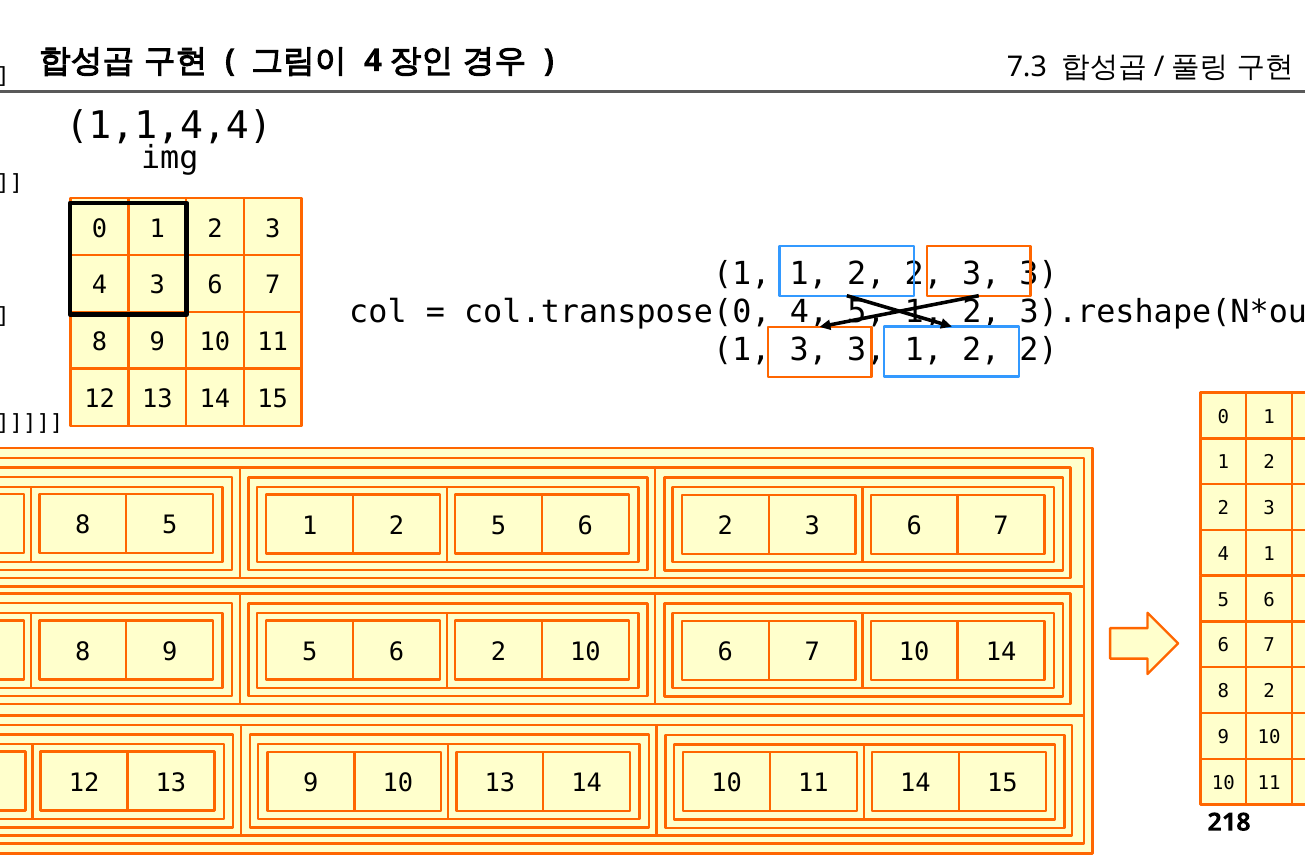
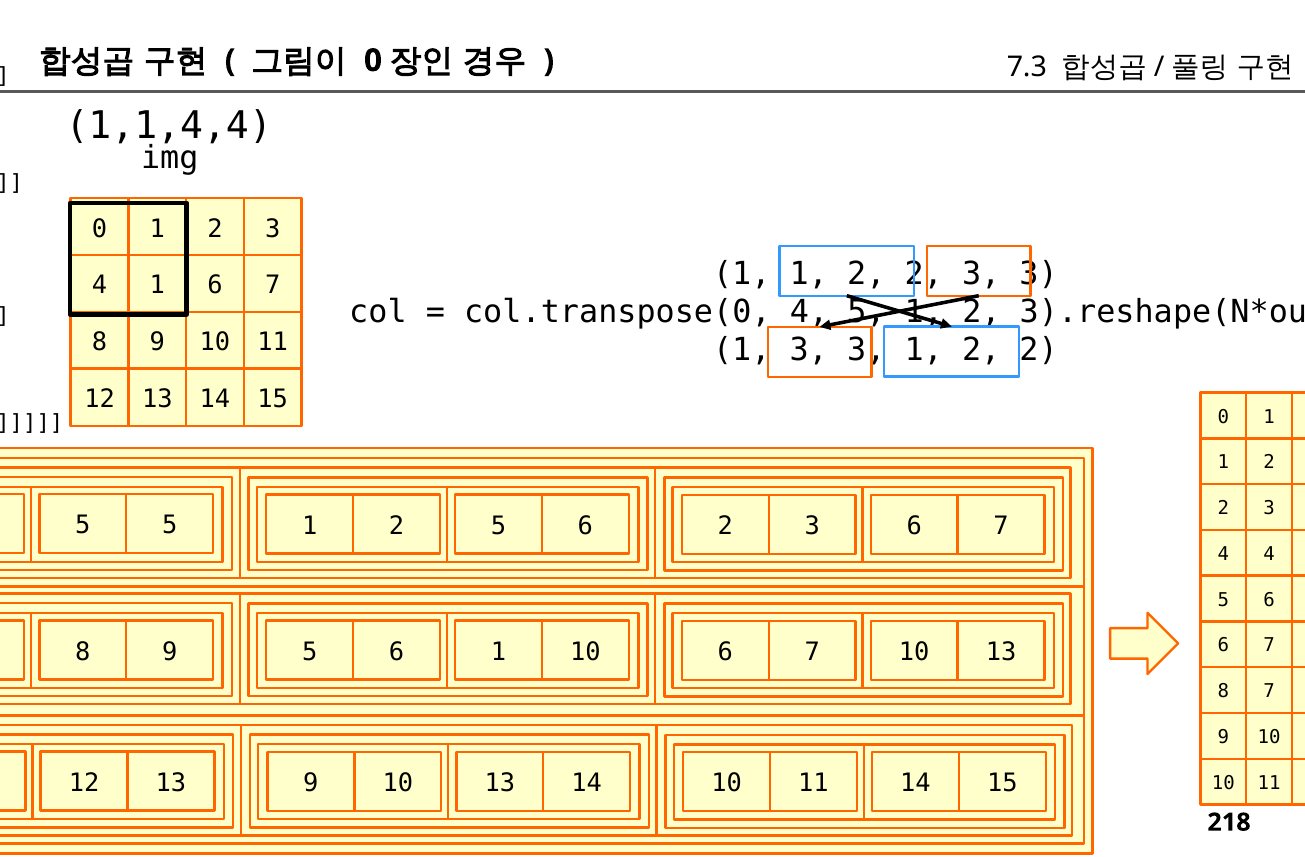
4: 4 -> 0 (373, 61)
3: 3 -> 1 (157, 286)
8: 8 -> 5 (83, 526)
1: 1 -> 4 (1269, 554)
9 5 6 2: 2 -> 1 (498, 652)
7 10 14: 14 -> 13 (1001, 652)
8 2: 2 -> 7 (1269, 692)
